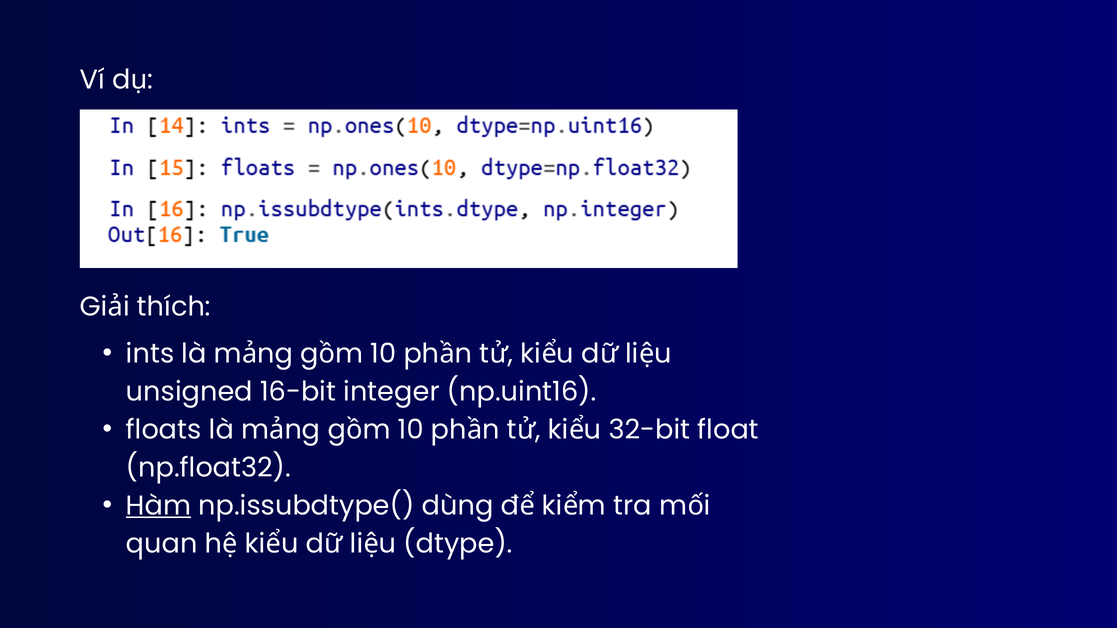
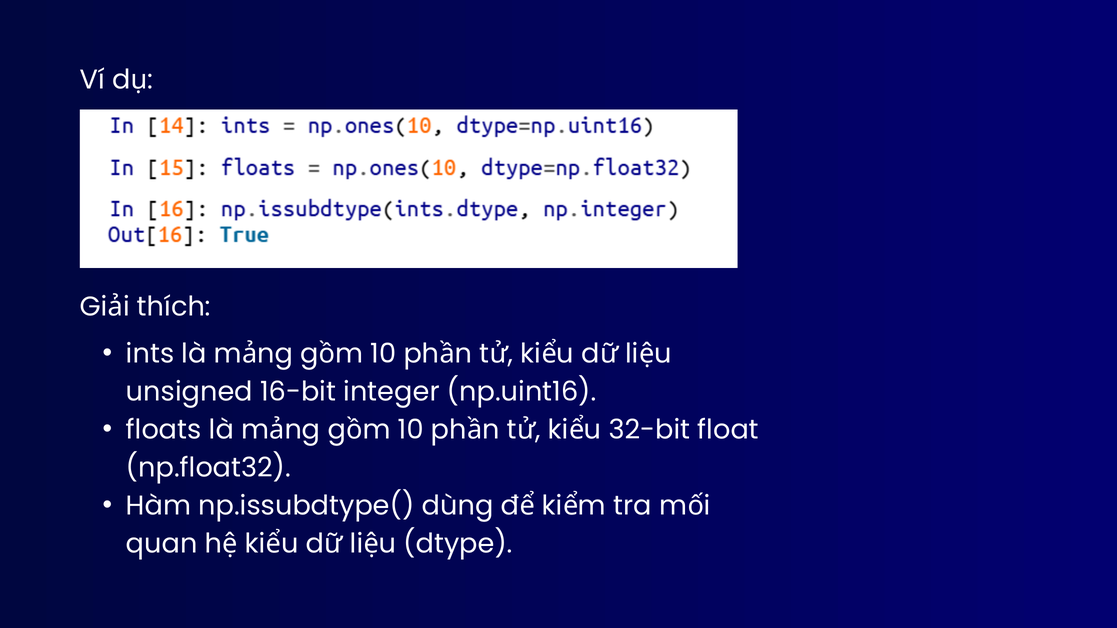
Hàm underline: present -> none (159, 506)
